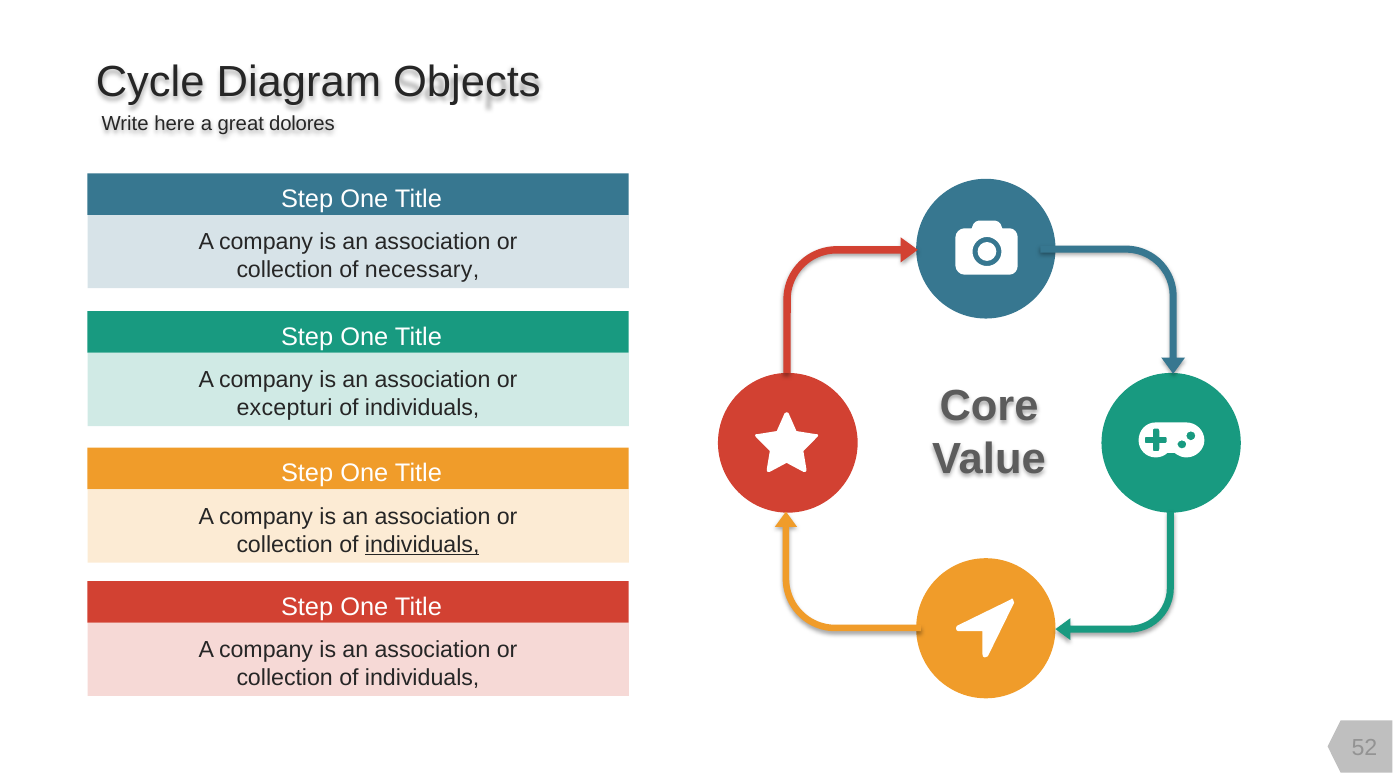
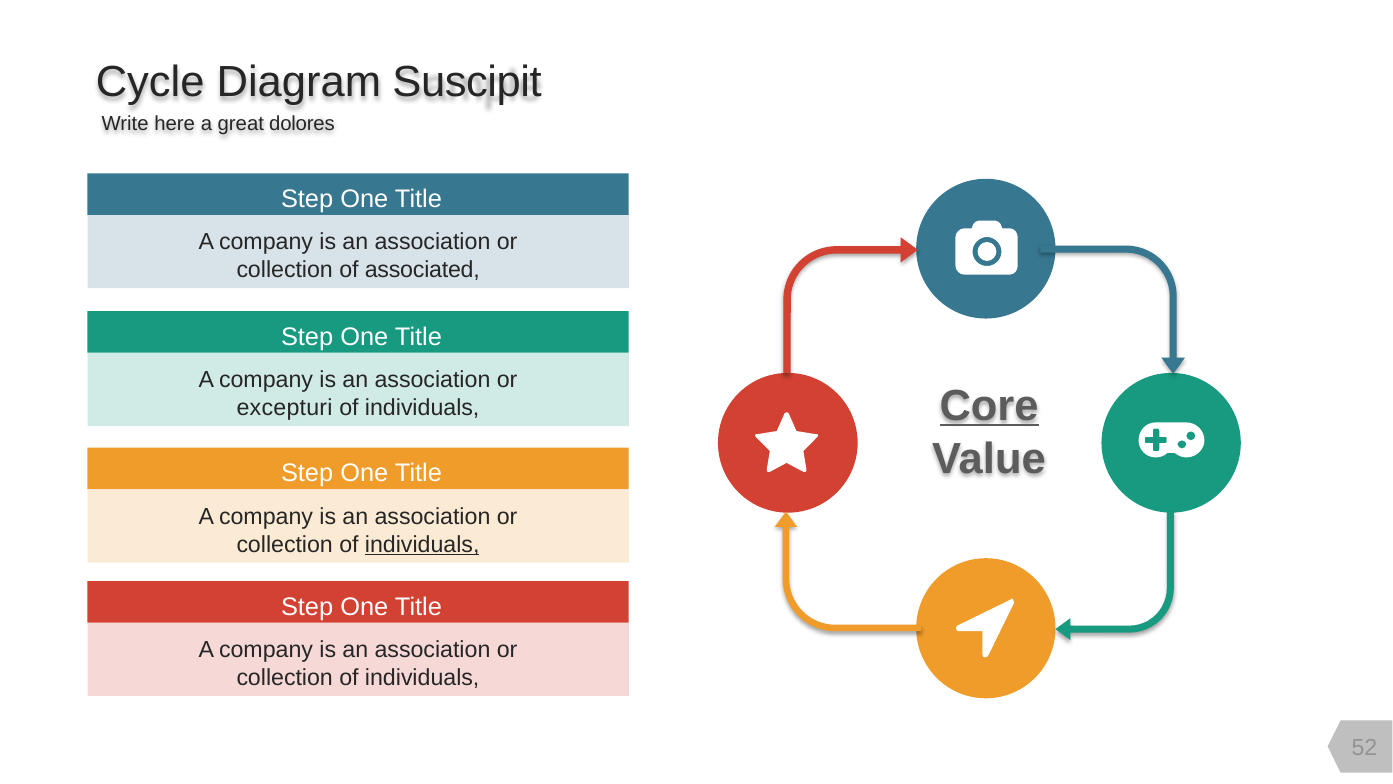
Objects: Objects -> Suscipit (467, 82)
necessary: necessary -> associated (422, 270)
Core underline: none -> present (989, 406)
